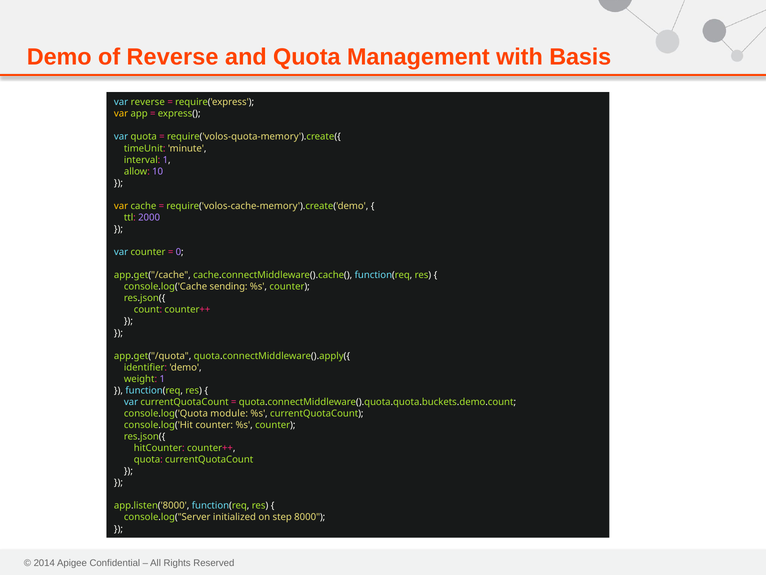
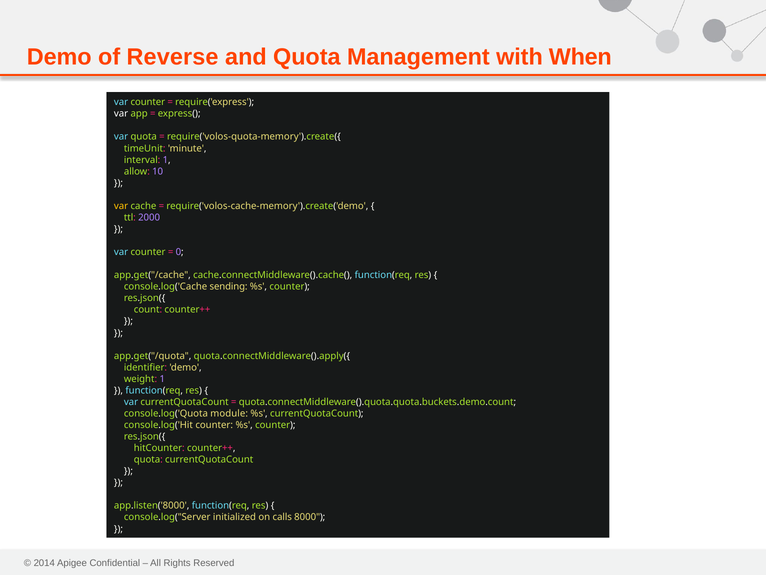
Basis: Basis -> When (580, 57)
reverse: reverse -> counter (148, 102)
var colour: yellow -> white (121, 114)
step: step -> calls (282, 517)
